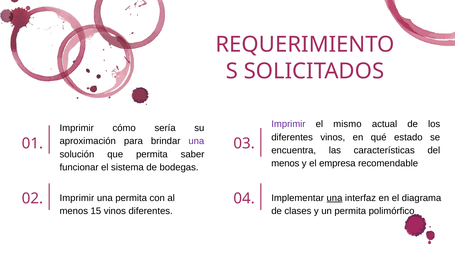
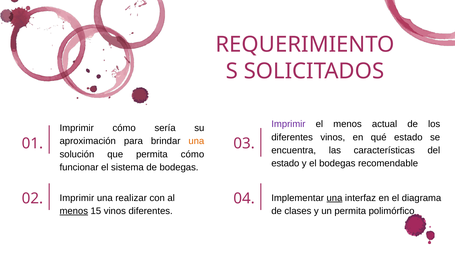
el mismo: mismo -> menos (347, 124)
una colour: purple -> orange (196, 141)
permita saber: saber -> cómo (192, 154)
menos: menos -> estado (285, 163)
el empresa: empresa -> bodegas (337, 163)
una permita: permita -> realizar (131, 198)
menos underline: none -> present (74, 211)
